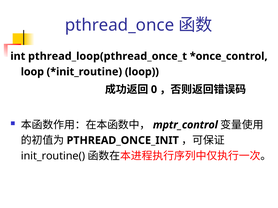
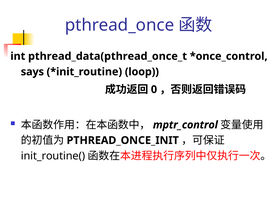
pthread_loop(pthread_once_t: pthread_loop(pthread_once_t -> pthread_data(pthread_once_t (108, 56)
loop: loop -> says (32, 72)
